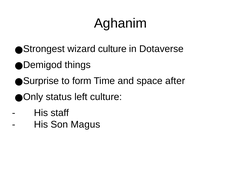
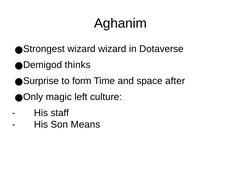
wizard culture: culture -> wizard (112, 49)
things: things -> thinks (78, 65)
status: status -> magic (59, 97)
Magus: Magus -> Means (85, 124)
